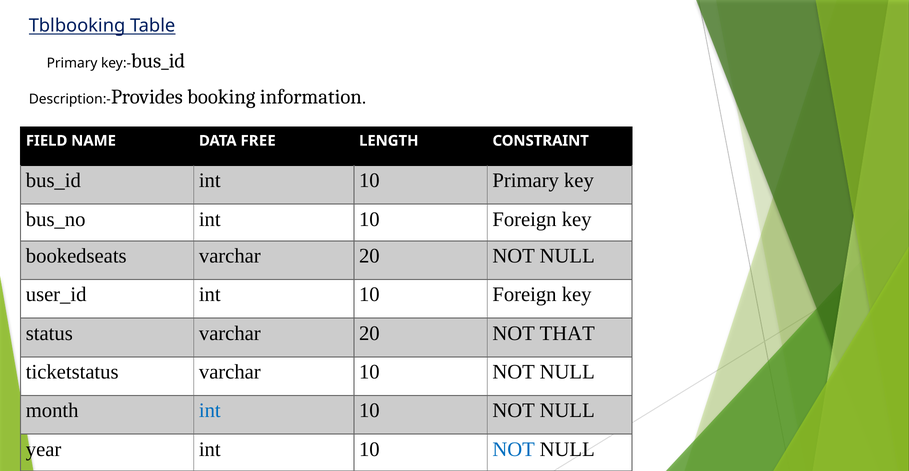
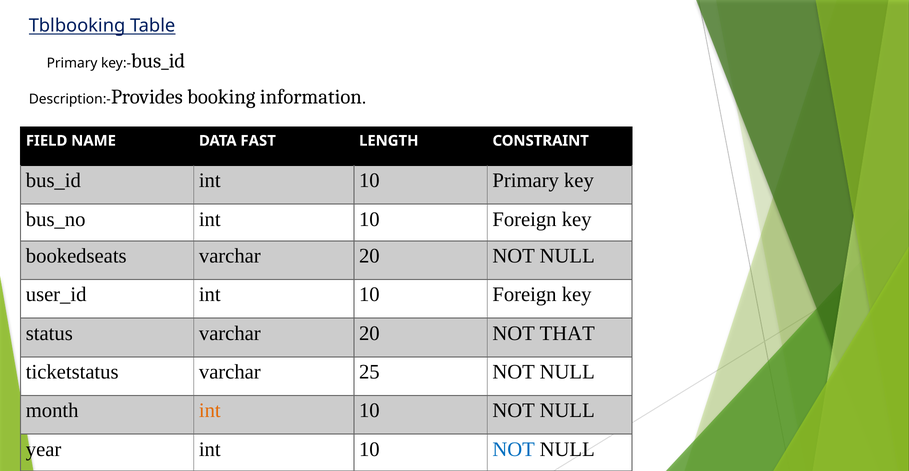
FREE: FREE -> FAST (258, 141)
varchar 10: 10 -> 25 (369, 372)
int colour: blue -> orange (210, 411)
